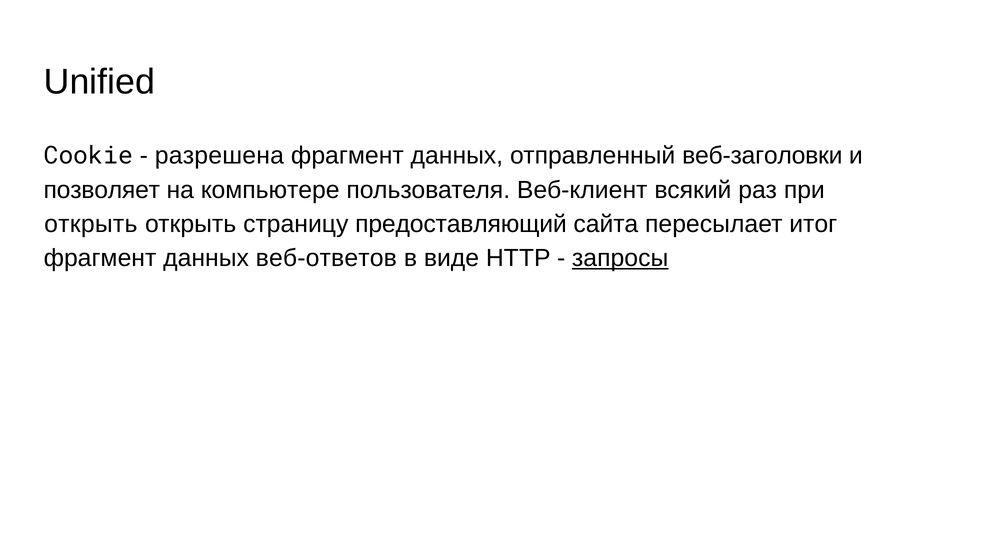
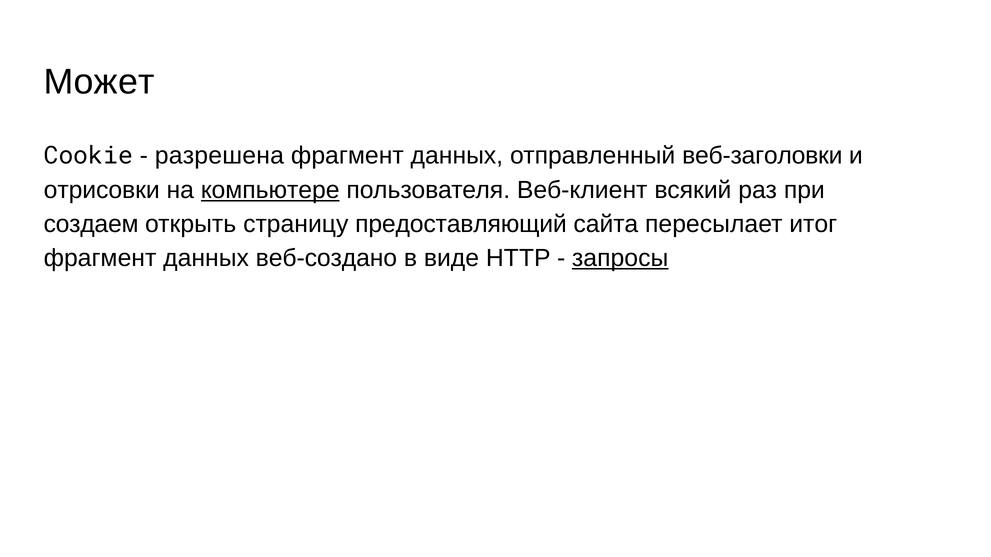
Unified: Unified -> Может (99, 82)
позволяет: позволяет -> отрисовки (102, 190)
компьютере underline: none -> present (270, 190)
открыть: открыть -> создаем (91, 224)
веб-ответов: веб-ответов -> веб-создано (326, 258)
